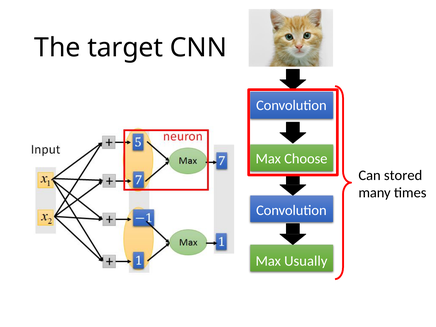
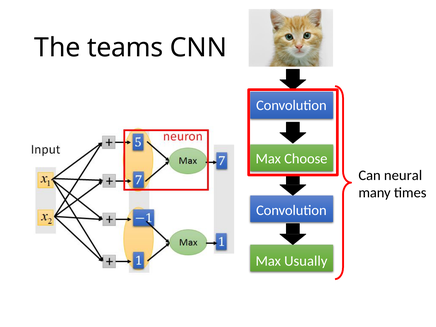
target: target -> teams (125, 48)
stored: stored -> neural (403, 175)
